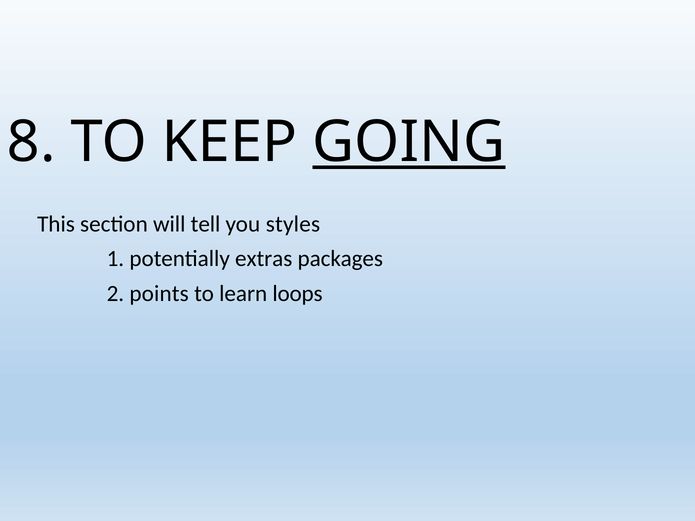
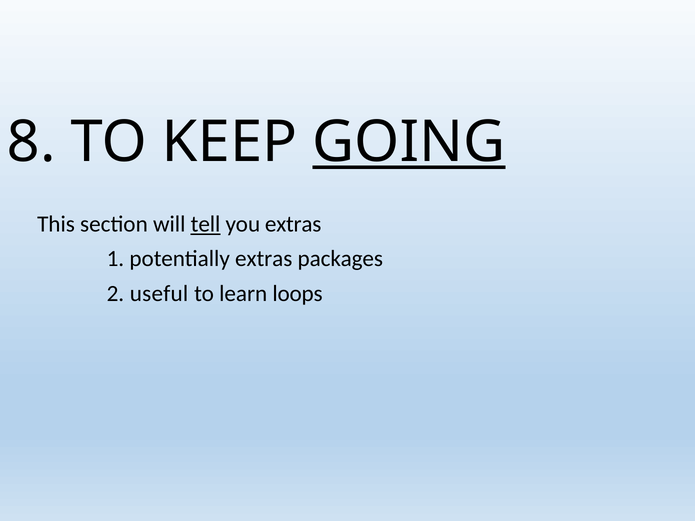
tell underline: none -> present (206, 224)
you styles: styles -> extras (293, 224)
points: points -> useful (159, 294)
